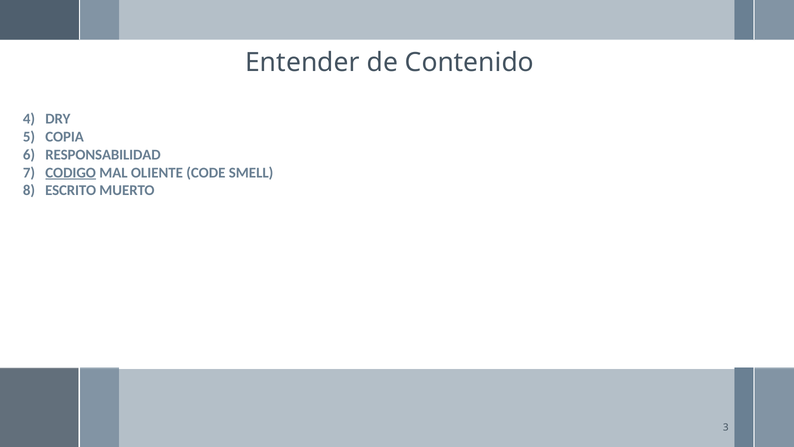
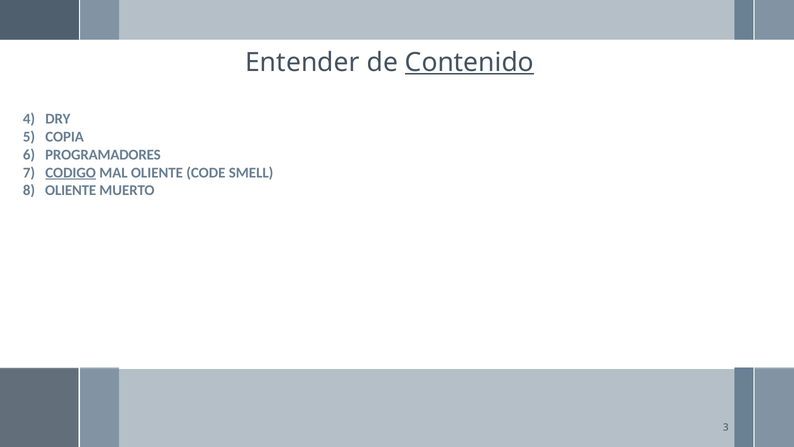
Contenido underline: none -> present (469, 62)
RESPONSABILIDAD: RESPONSABILIDAD -> PROGRAMADORES (103, 155)
ESCRITO: ESCRITO -> OLIENTE (71, 190)
